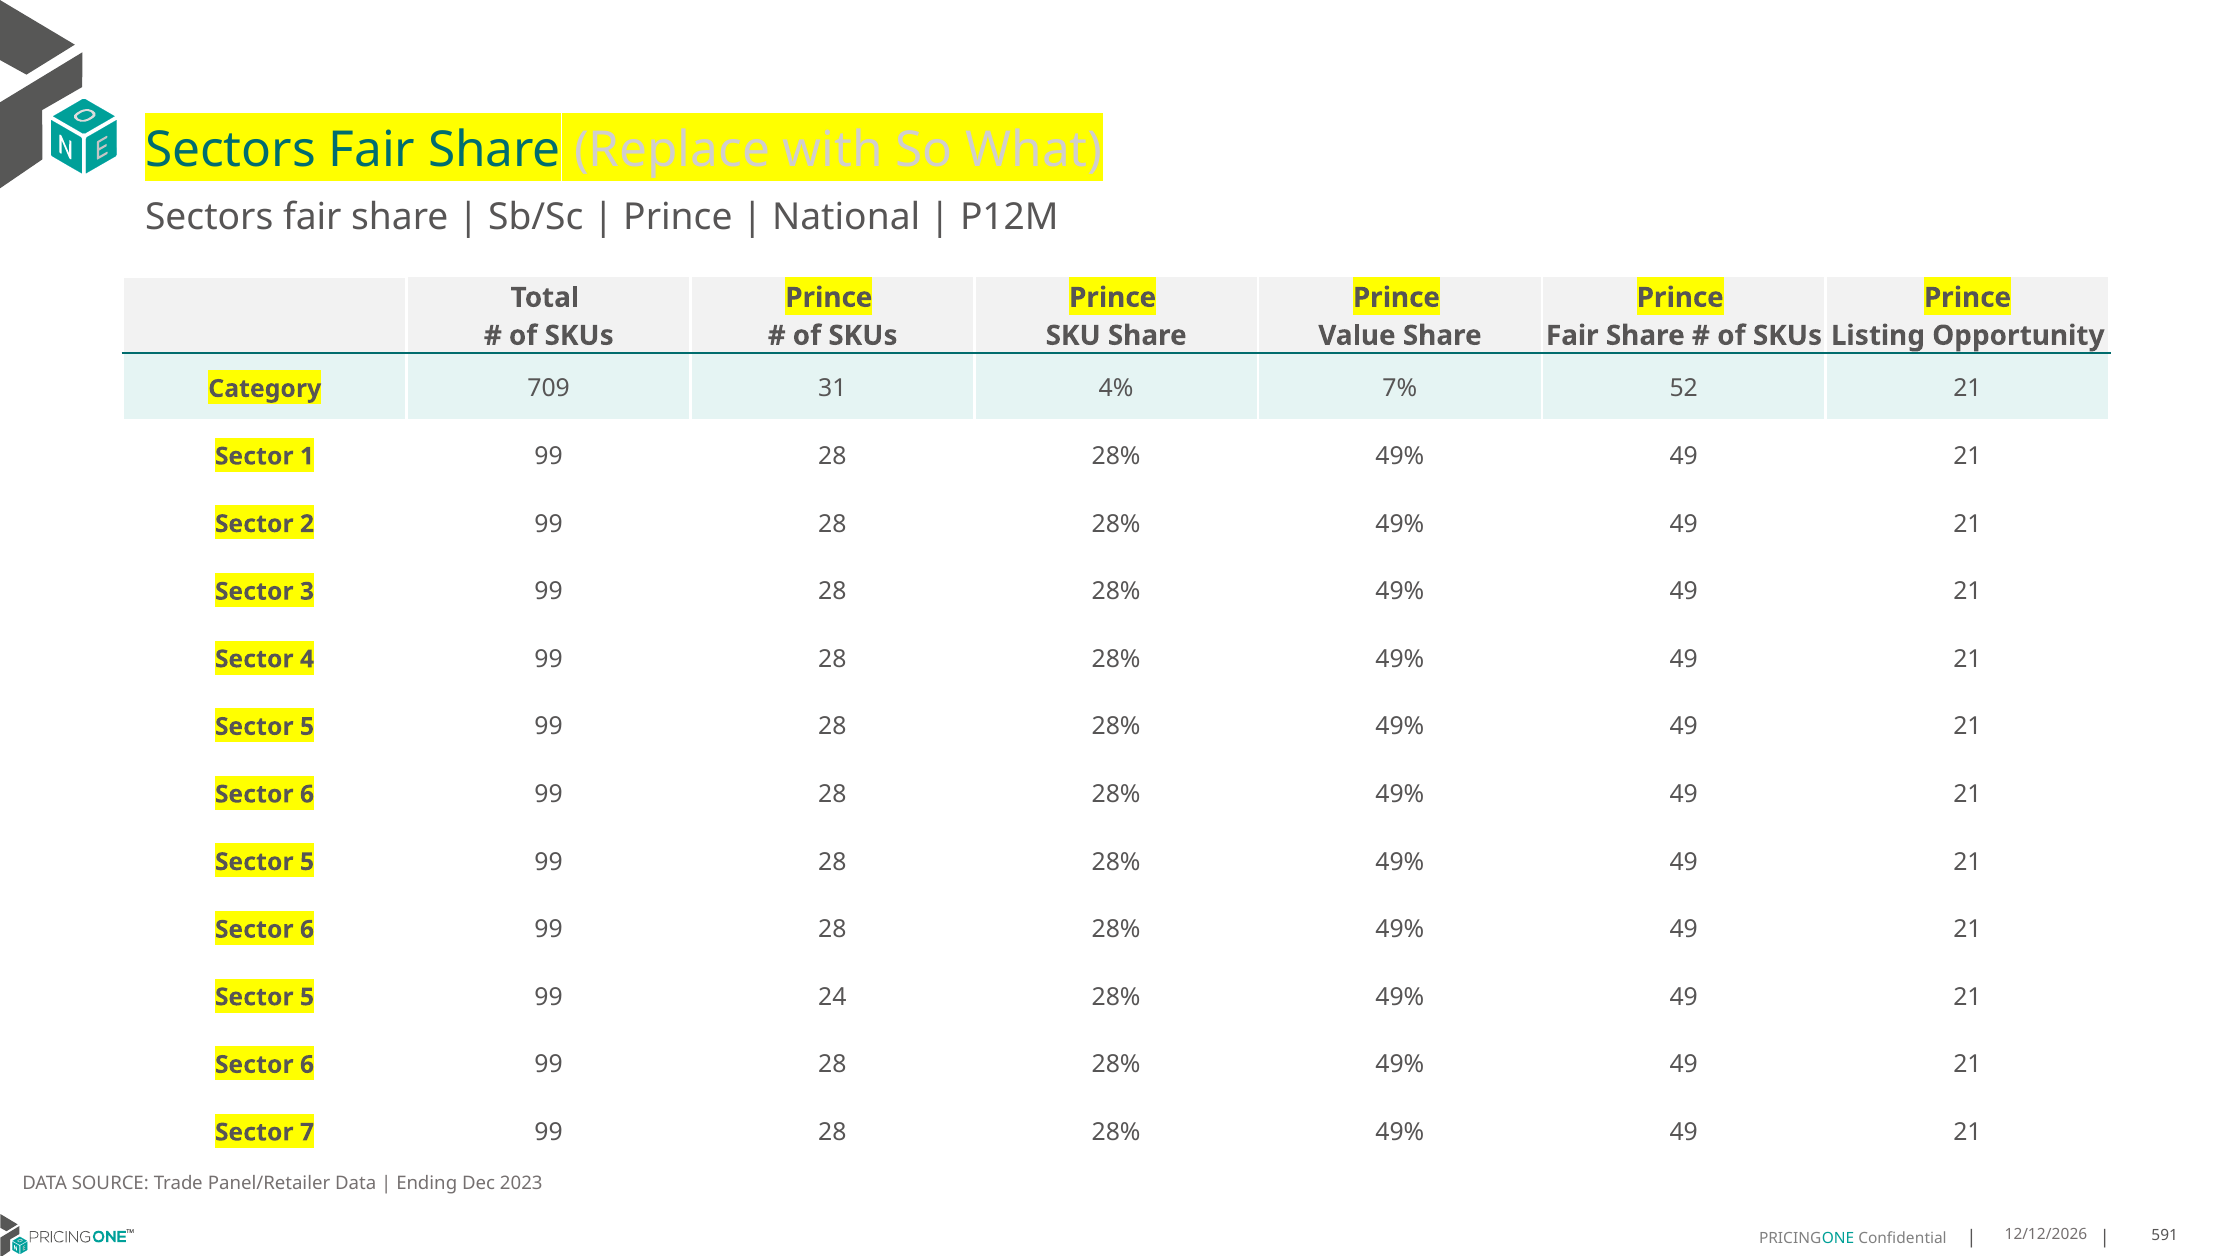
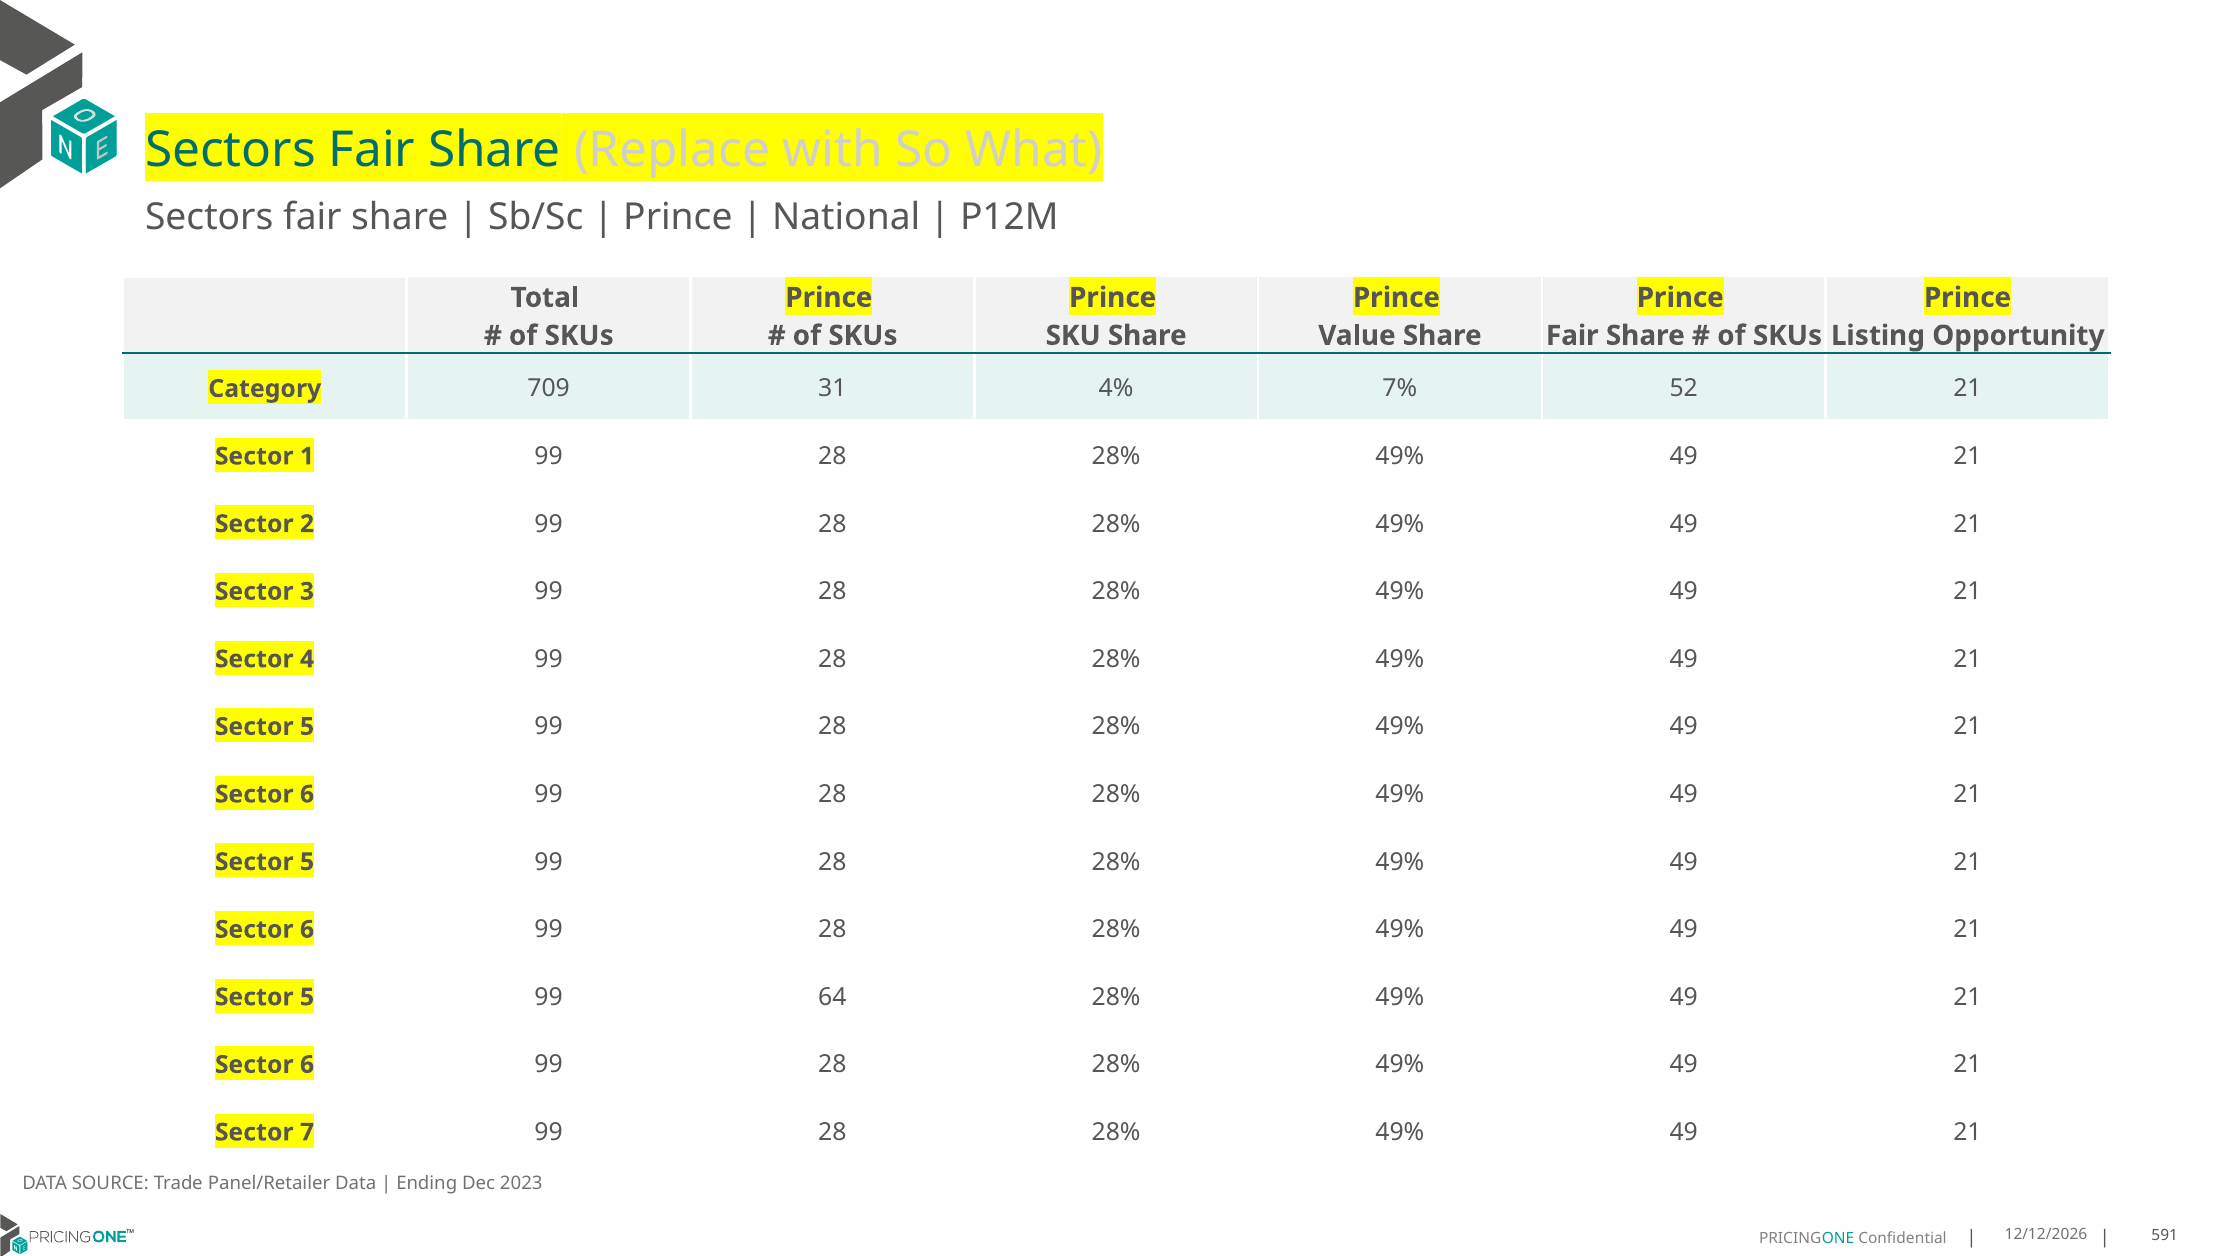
24: 24 -> 64 (832, 997)
